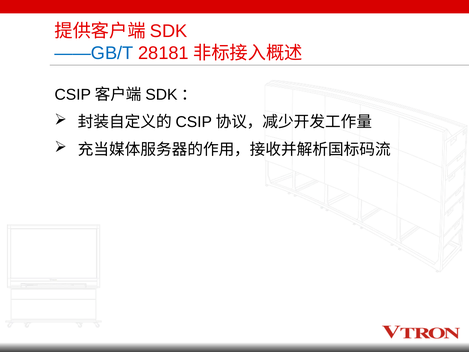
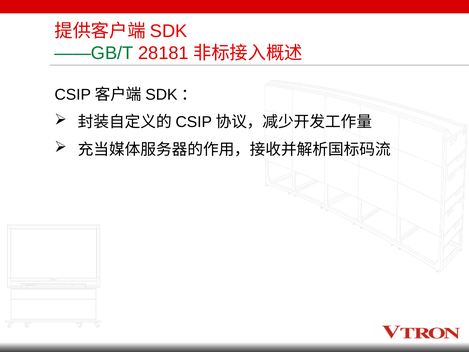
——GB/T colour: blue -> green (94, 53)
